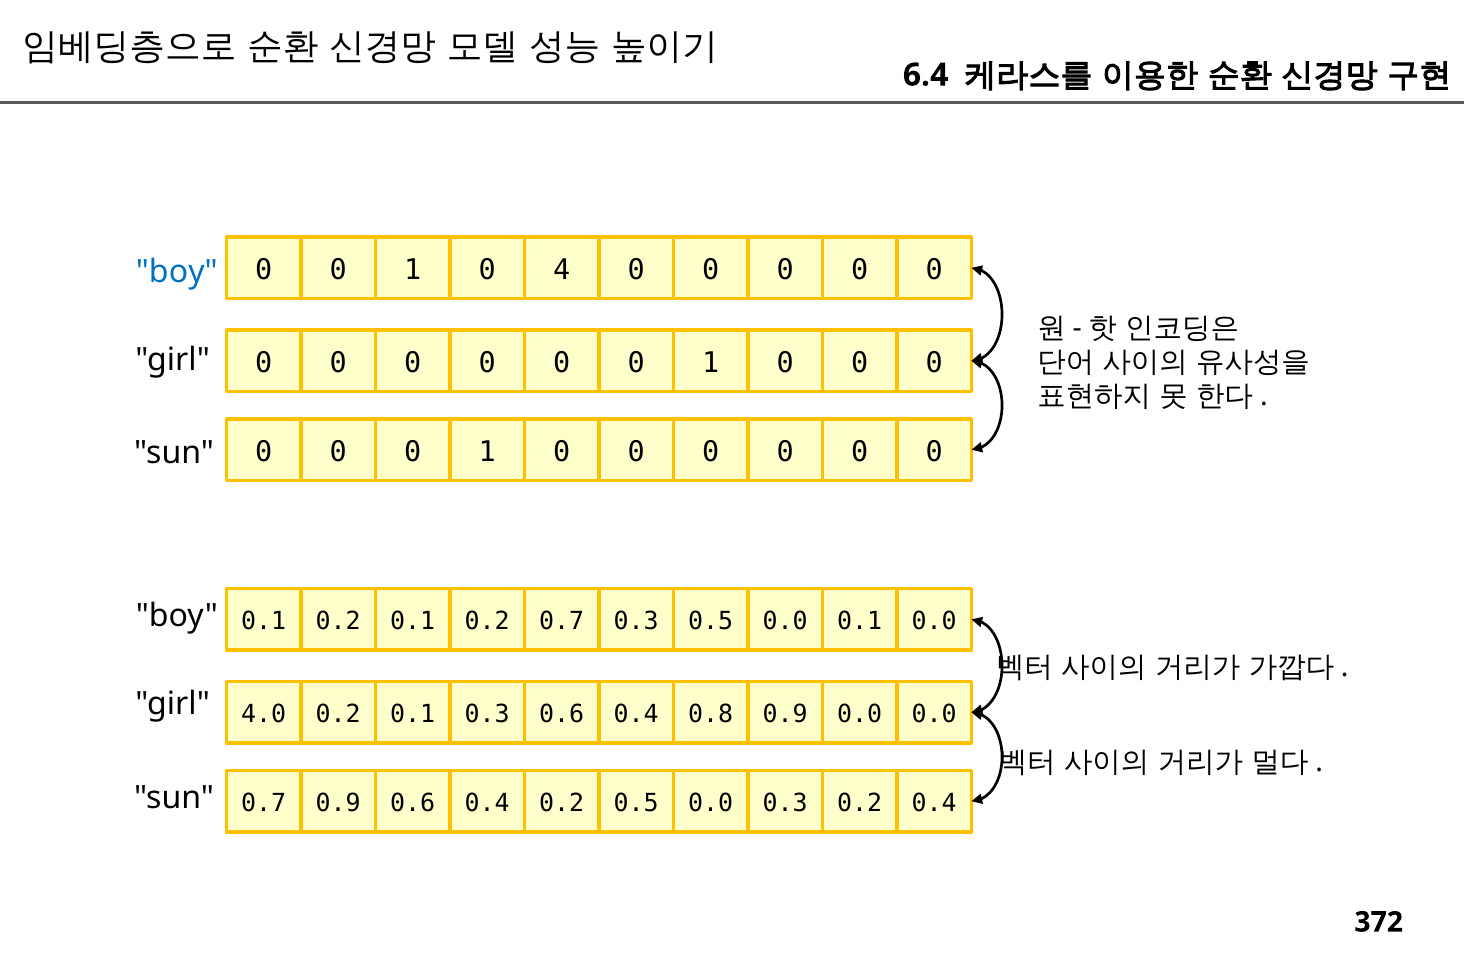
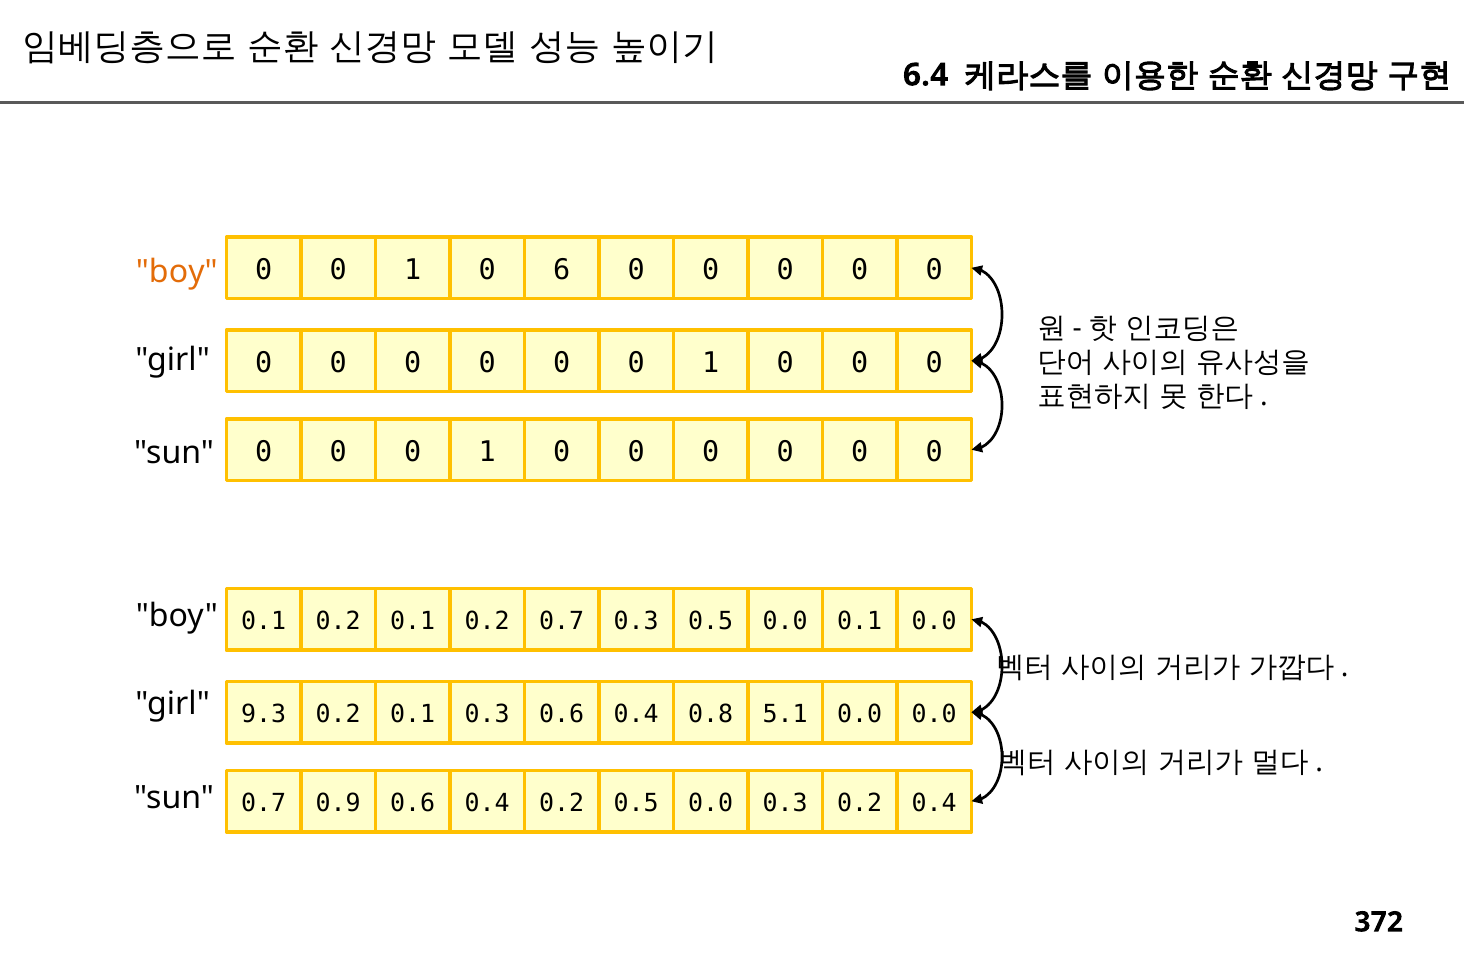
4: 4 -> 6 (562, 270)
boy colour: blue -> orange (177, 272)
4.0: 4.0 -> 9.3 (264, 714)
0.8 0.9: 0.9 -> 5.1 (785, 714)
